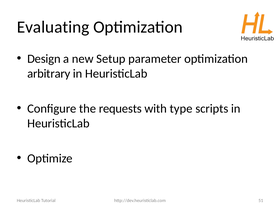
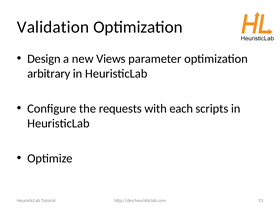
Evaluating: Evaluating -> Validation (53, 27)
Setup: Setup -> Views (111, 59)
type: type -> each (181, 109)
